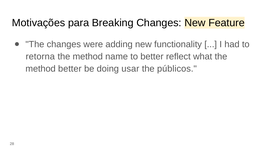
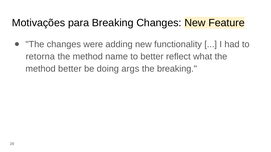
usar: usar -> args (130, 69)
the públicos: públicos -> breaking (177, 69)
